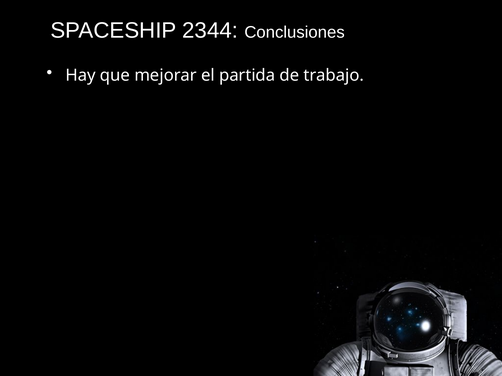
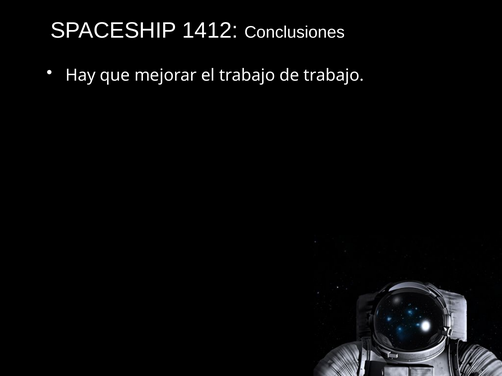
2344: 2344 -> 1412 (210, 30)
el partida: partida -> trabajo (247, 76)
